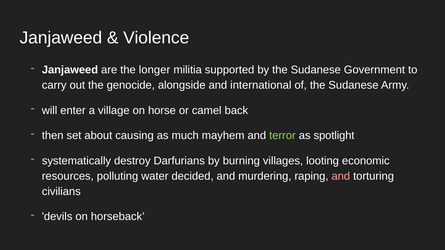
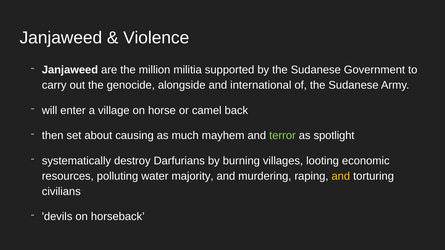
longer: longer -> million (155, 70)
decided: decided -> majority (193, 176)
and colour: pink -> yellow (341, 176)
